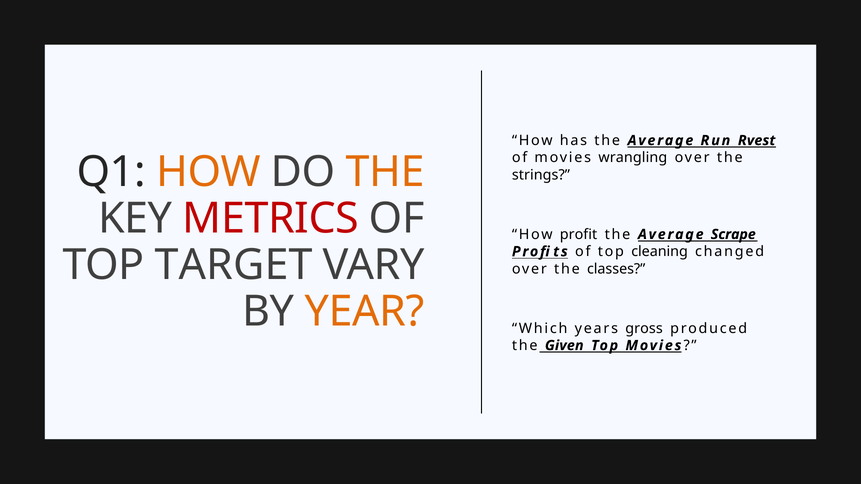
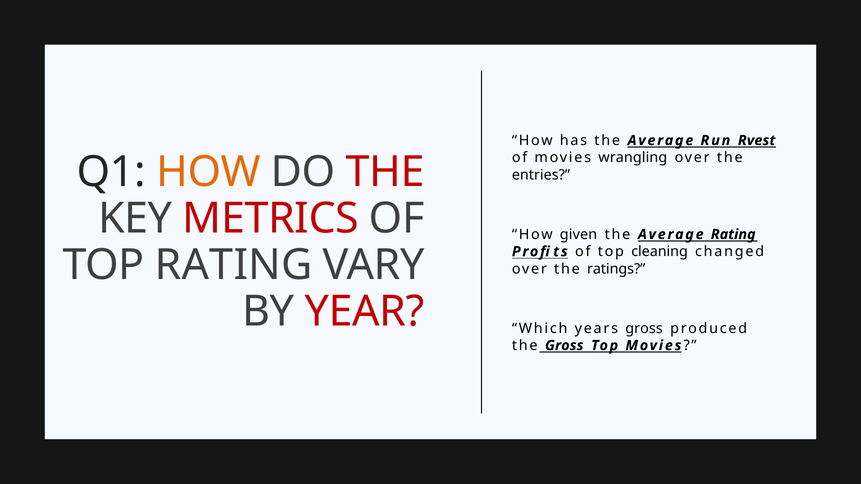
THE colour: orange -> red (385, 172)
strings: strings -> entries (541, 175)
profit: profit -> given (578, 235)
Average Scrape: Scrape -> Rating (733, 235)
TOP TARGET: TARGET -> RATING (234, 265)
classes: classes -> ratings (616, 269)
YEAR colour: orange -> red (364, 312)
the Given: Given -> Gross (564, 346)
